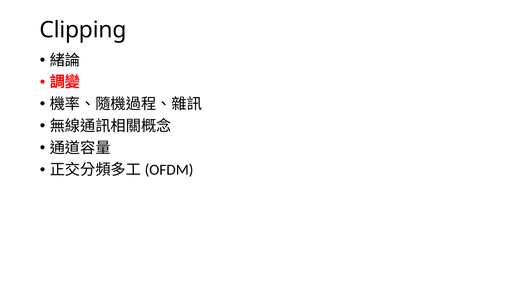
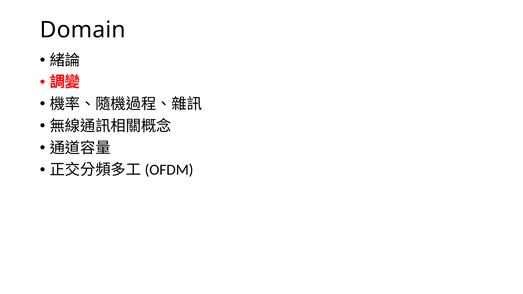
Clipping: Clipping -> Domain (83, 30)
